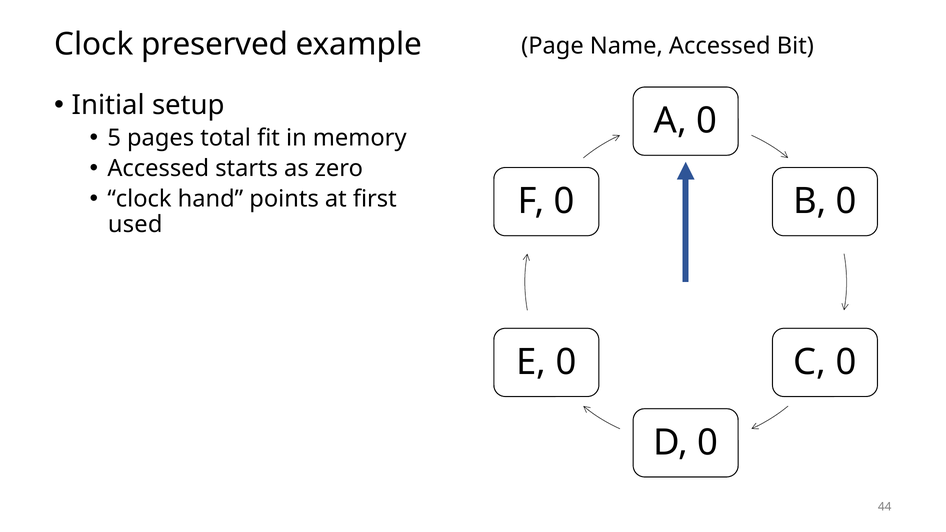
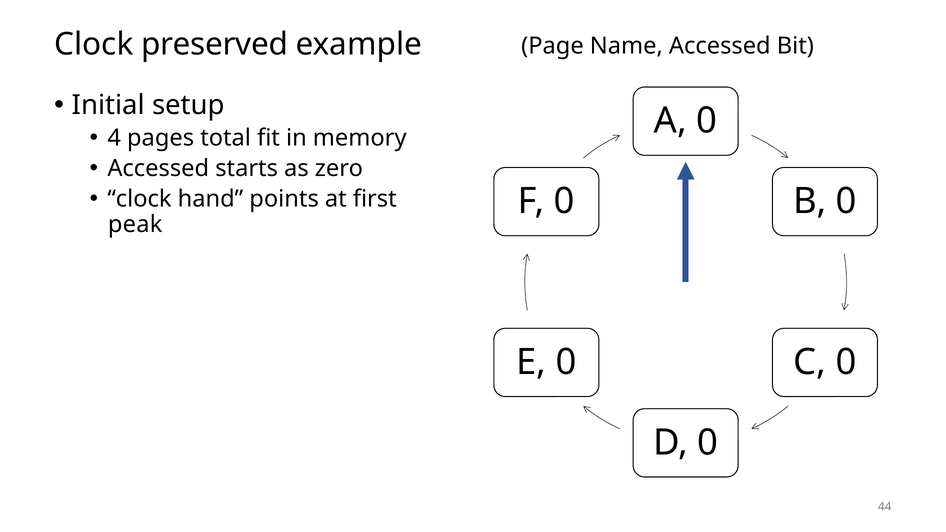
5: 5 -> 4 (114, 138)
used: used -> peak (135, 224)
